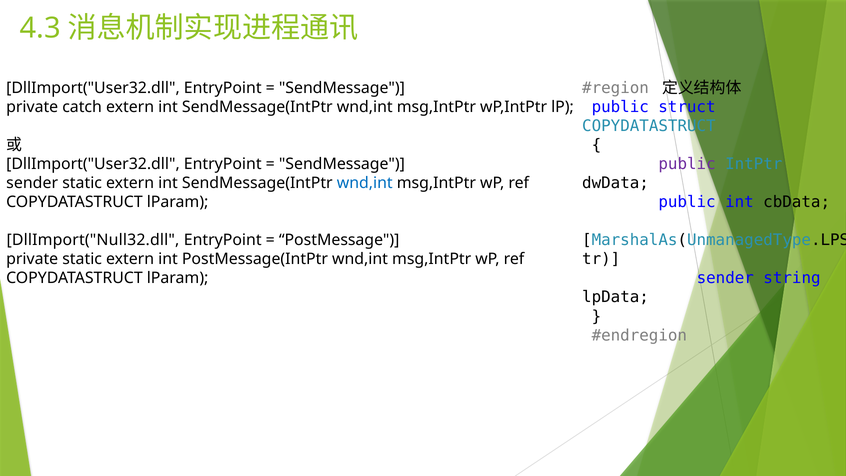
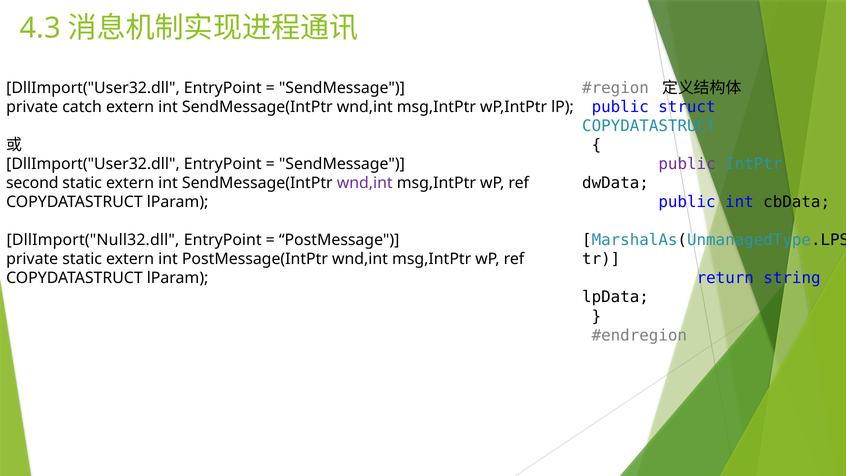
sender: sender -> second (32, 183)
wnd,int colour: blue -> purple (365, 183)
sender: sender -> return (725, 278)
